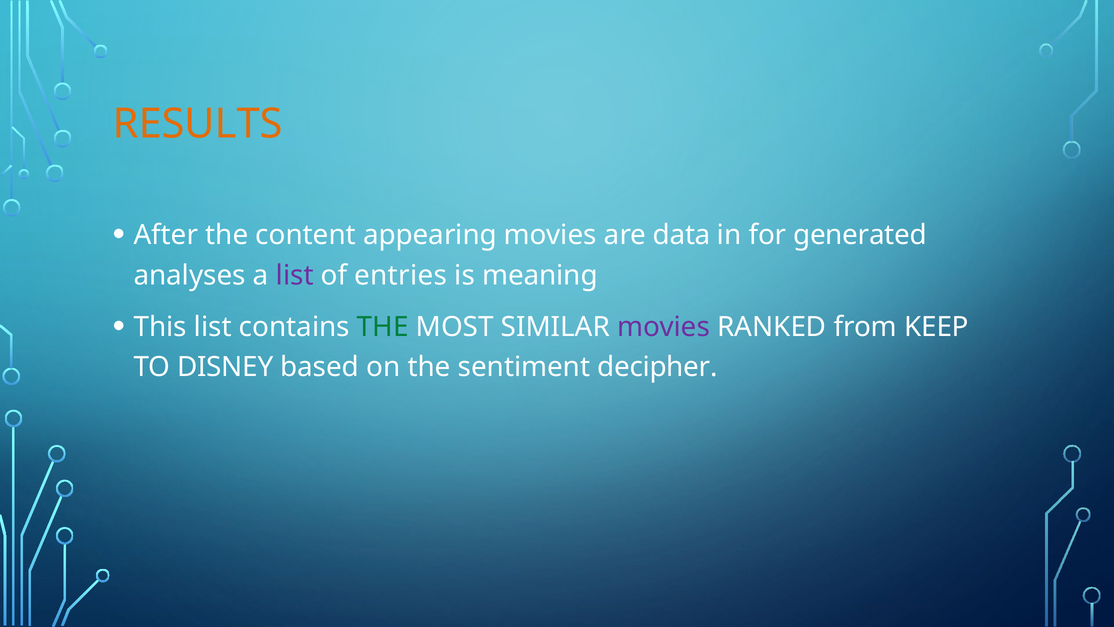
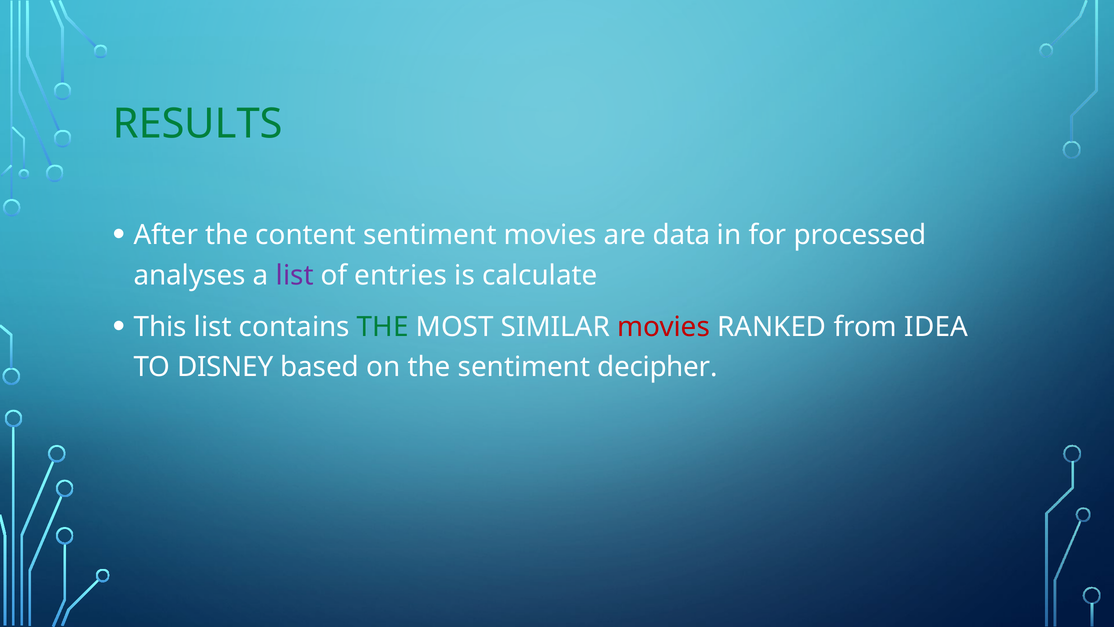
RESULTS colour: orange -> green (198, 124)
content appearing: appearing -> sentiment (430, 235)
generated: generated -> processed (860, 235)
meaning: meaning -> calculate (540, 275)
movies colour: purple -> red (664, 327)
KEEP: KEEP -> IDEA (936, 327)
